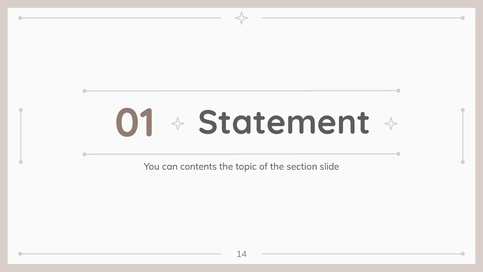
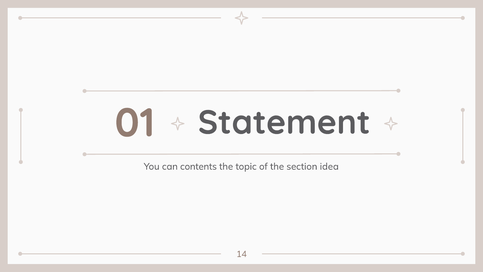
slide: slide -> idea (329, 166)
